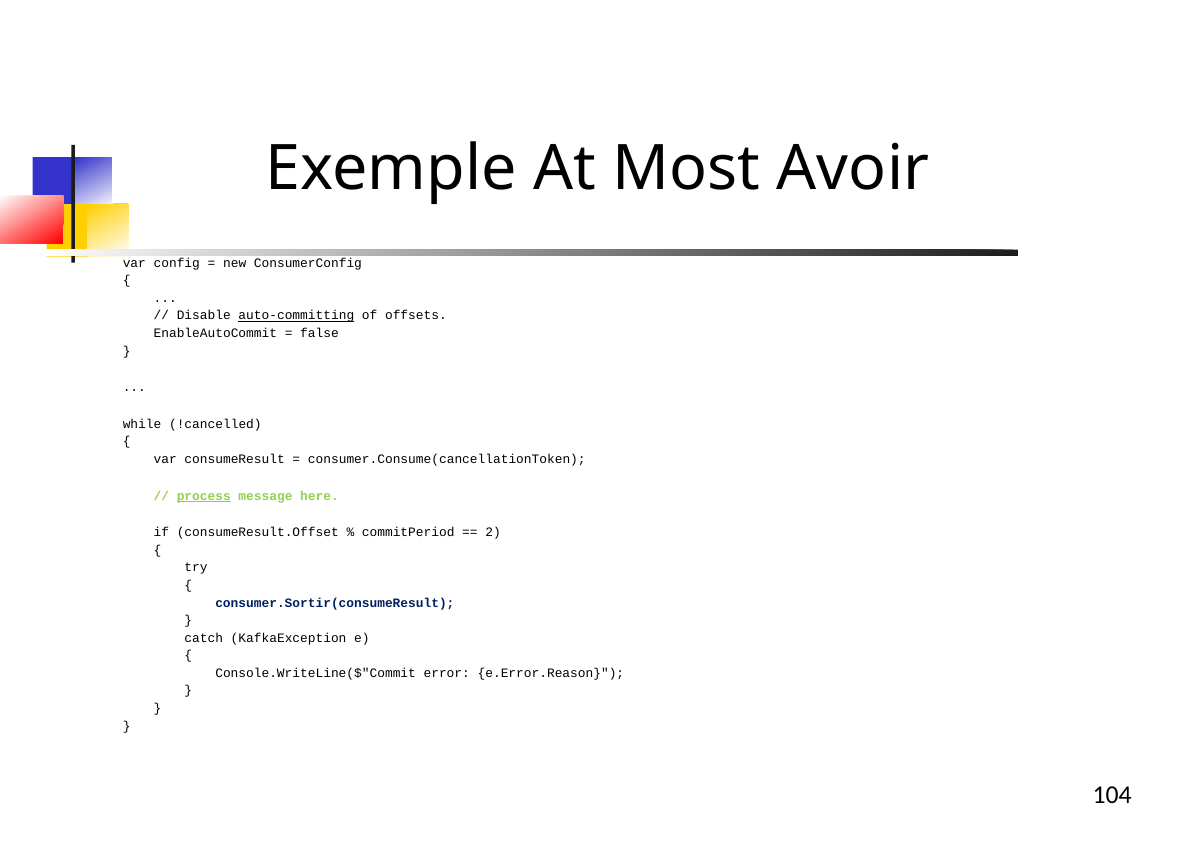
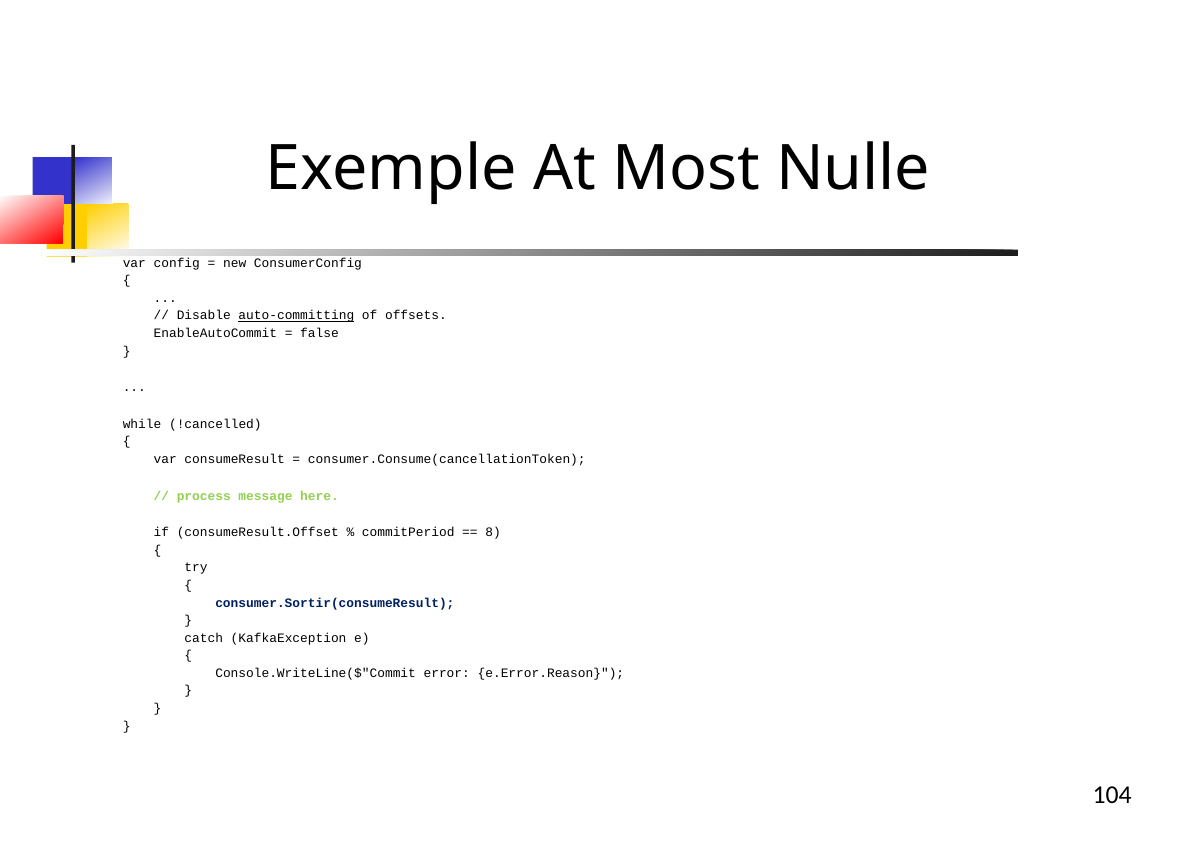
Avoir: Avoir -> Nulle (853, 169)
process underline: present -> none (204, 496)
2: 2 -> 8 (493, 533)
